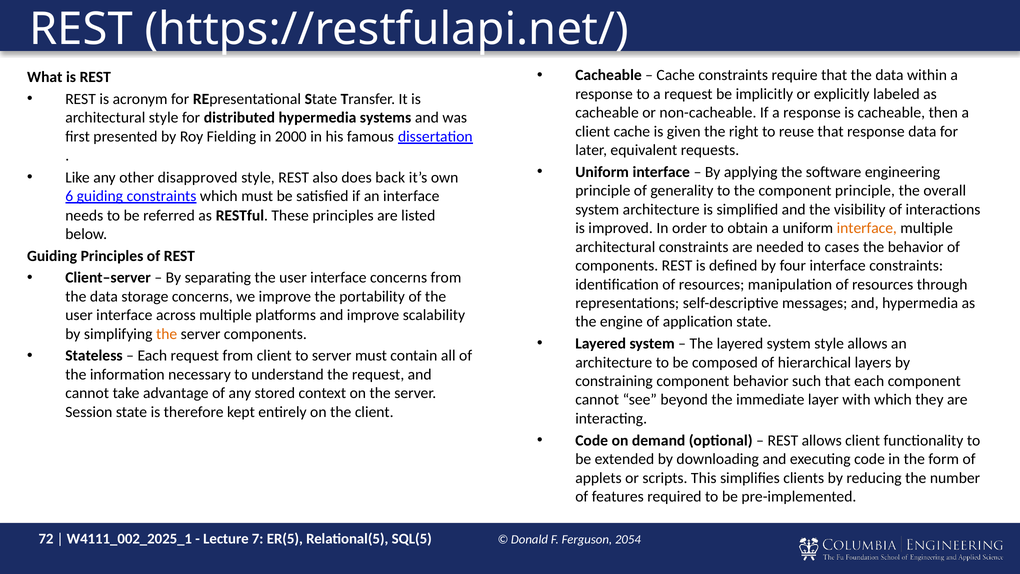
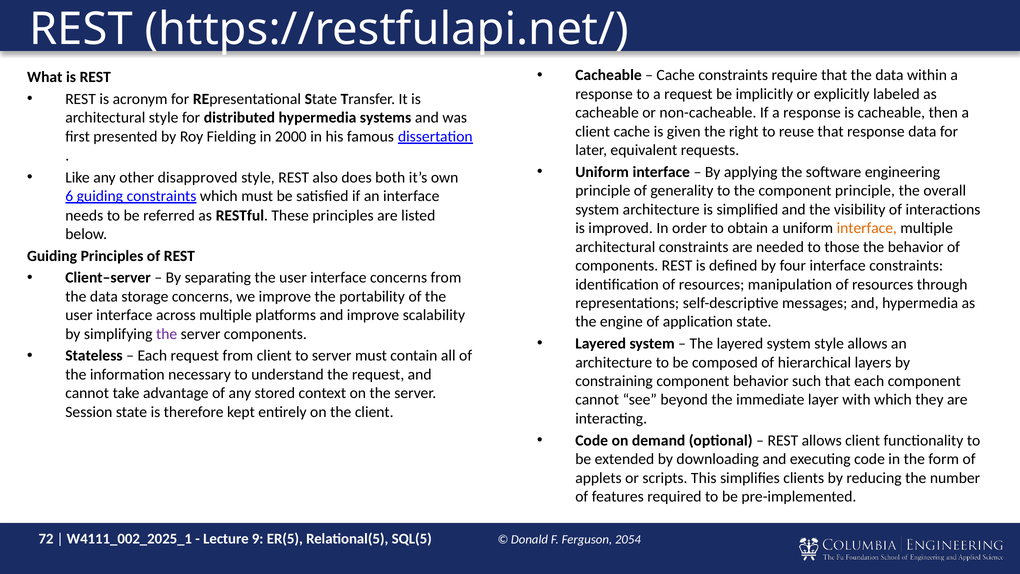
back: back -> both (390, 177)
cases: cases -> those (842, 247)
the colour: orange -> purple (167, 334)
7: 7 -> 9 (258, 539)
